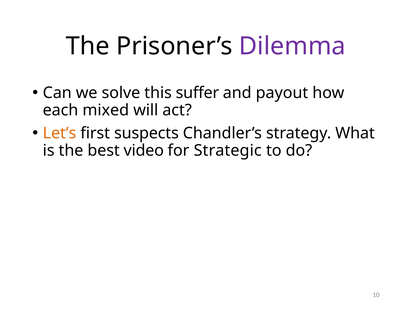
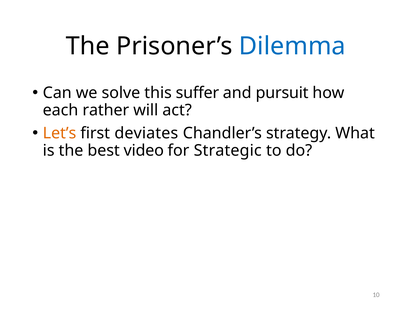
Dilemma colour: purple -> blue (292, 46)
payout: payout -> pursuit (282, 93)
mixed: mixed -> rather (106, 110)
suspects: suspects -> deviates (146, 133)
